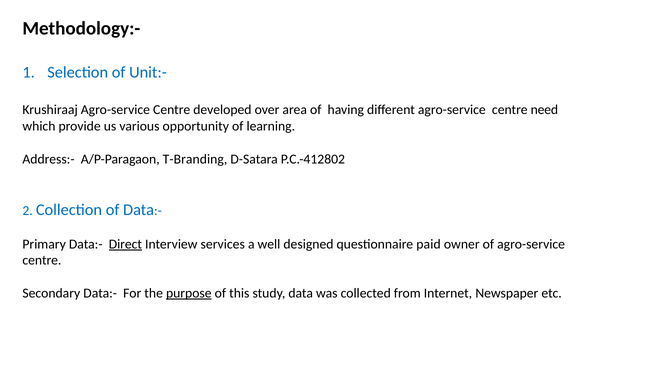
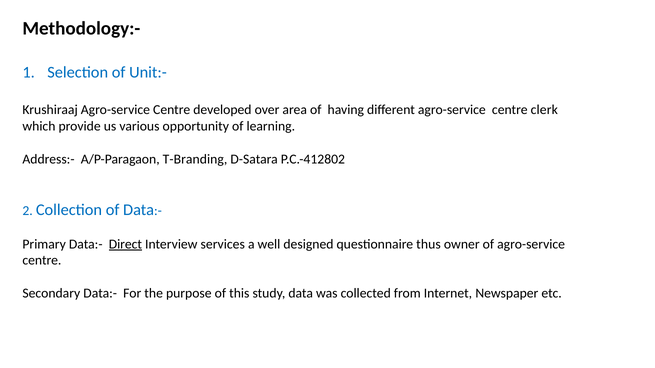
need: need -> clerk (544, 110)
paid: paid -> thus (429, 244)
purpose underline: present -> none (189, 294)
